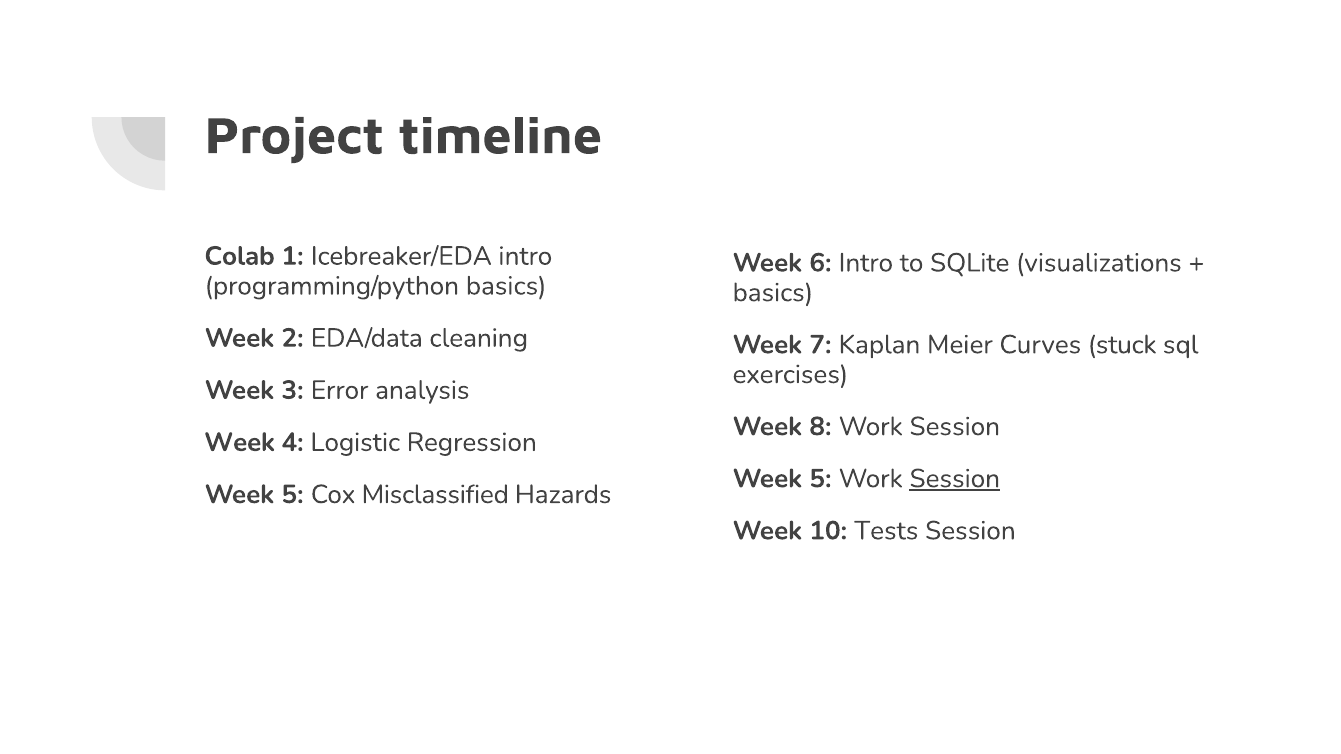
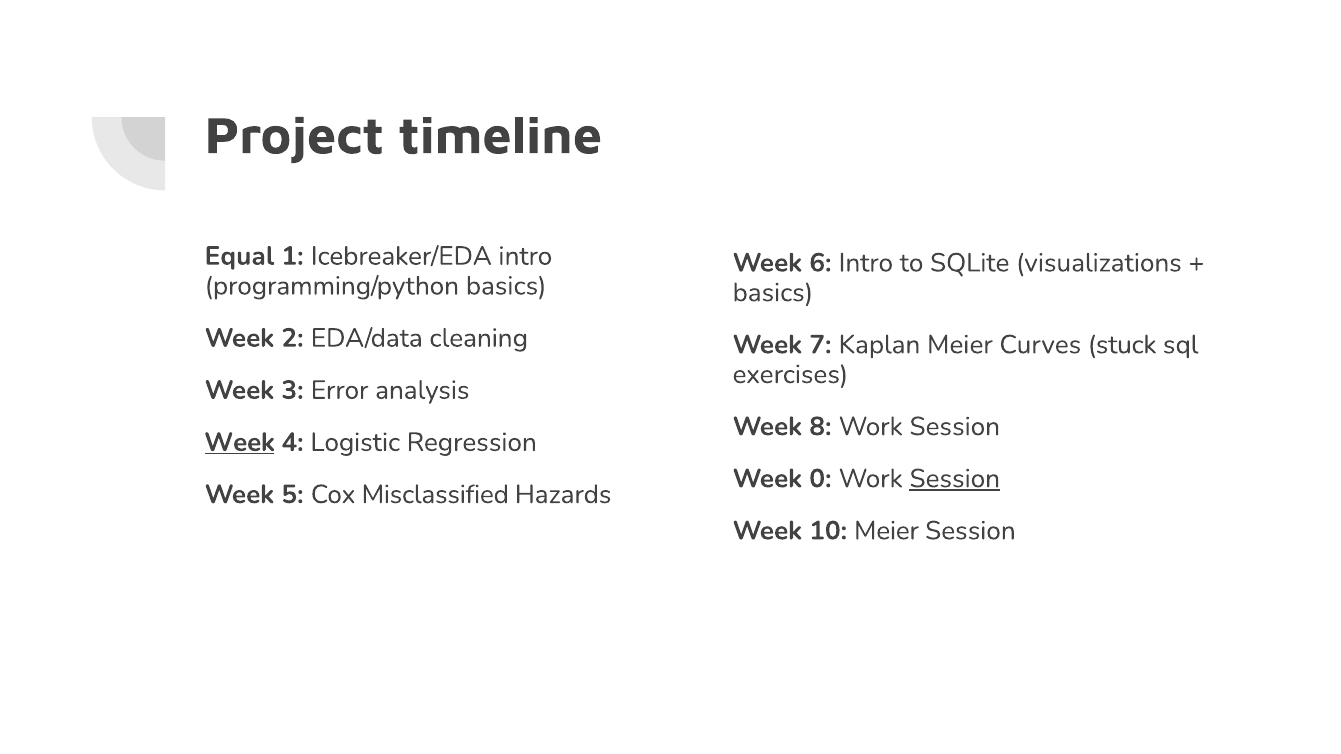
Colab: Colab -> Equal (239, 256)
Week underline: none -> present (240, 442)
5: 5 -> 0 (820, 479)
10 Tests: Tests -> Meier (886, 531)
